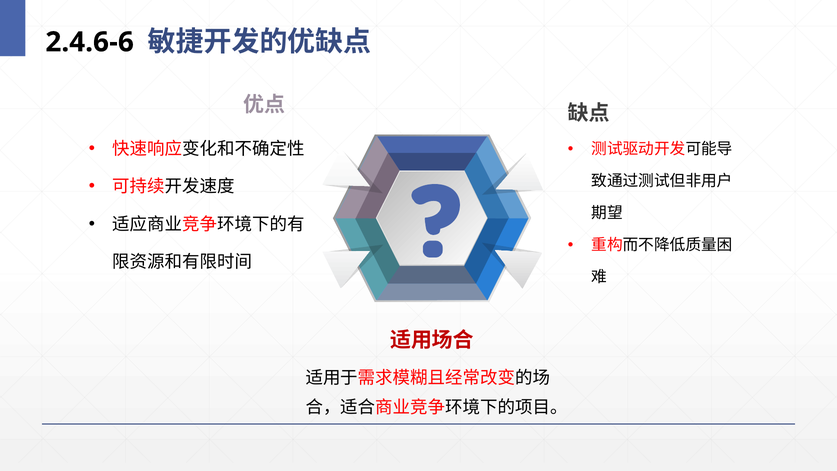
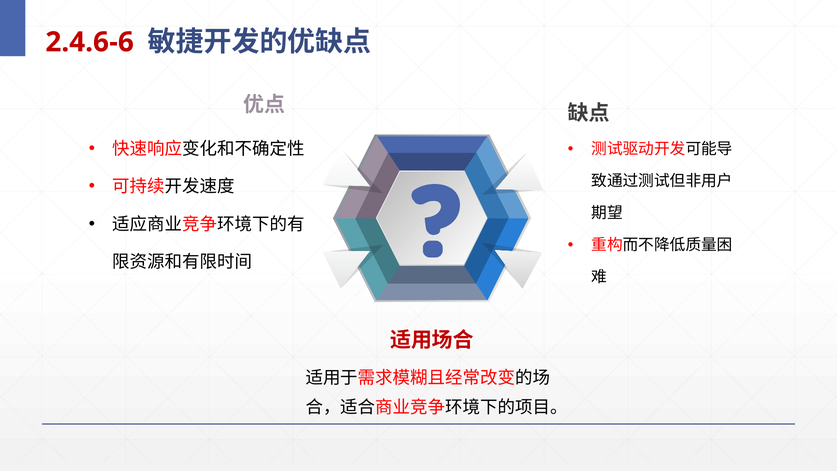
2.4.6-6 colour: black -> red (90, 42)
